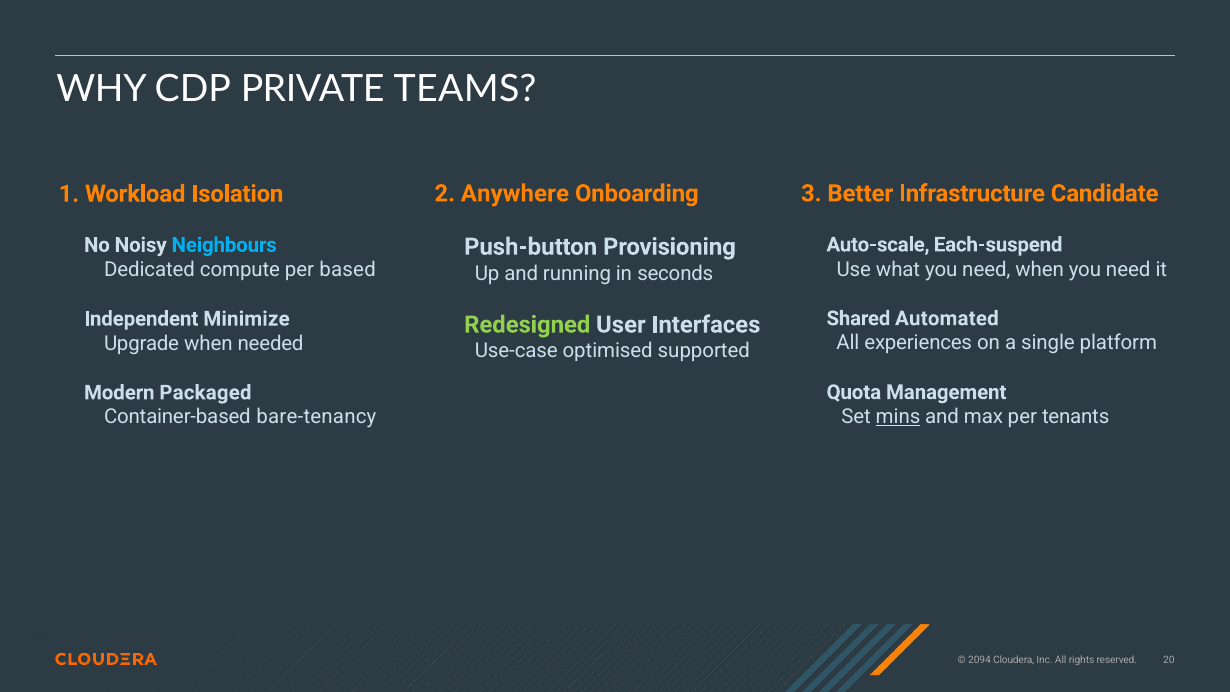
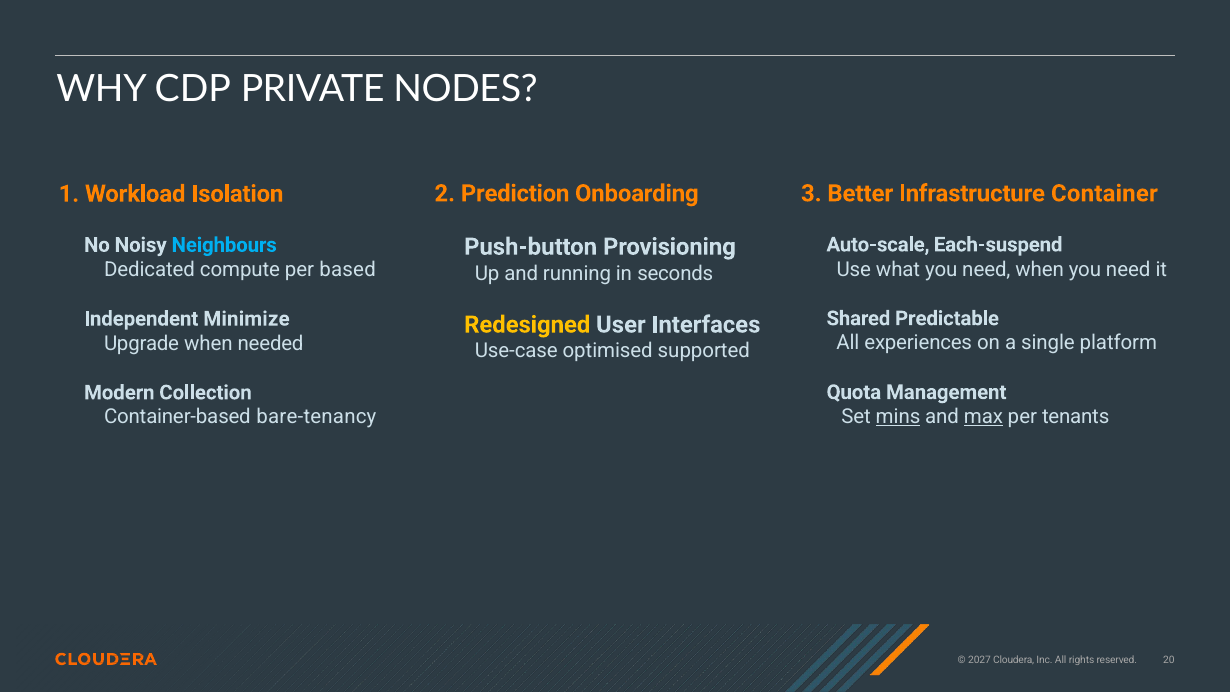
TEAMS: TEAMS -> NODES (465, 89)
Anywhere: Anywhere -> Prediction (515, 193)
Candidate: Candidate -> Container (1104, 193)
Automated: Automated -> Predictable (947, 318)
Redesigned colour: light green -> yellow (527, 325)
Packaged: Packaged -> Collection (206, 393)
max underline: none -> present (983, 417)
2094: 2094 -> 2027 (980, 660)
